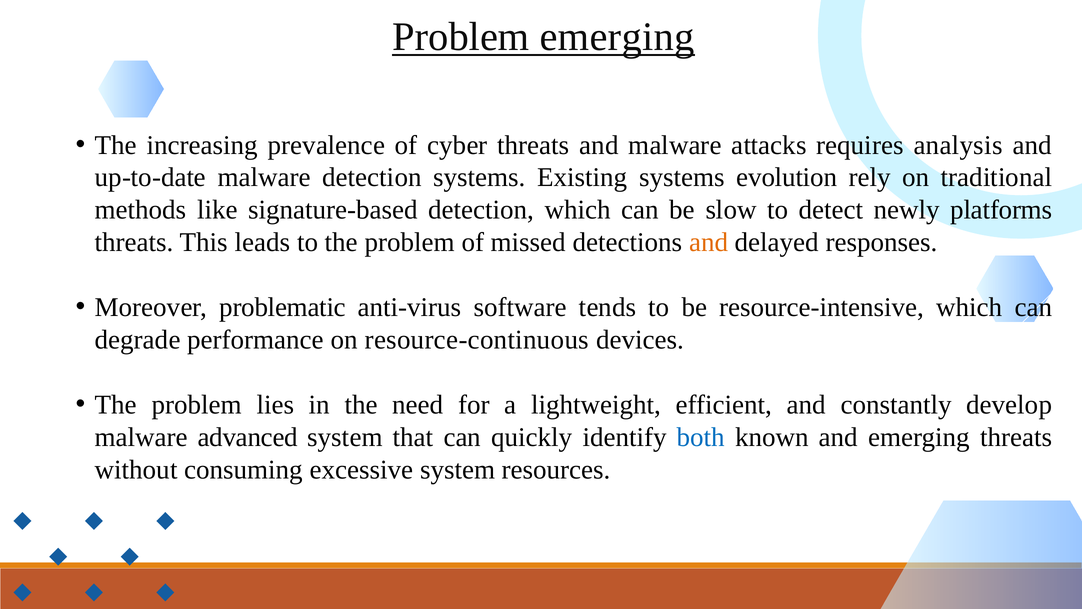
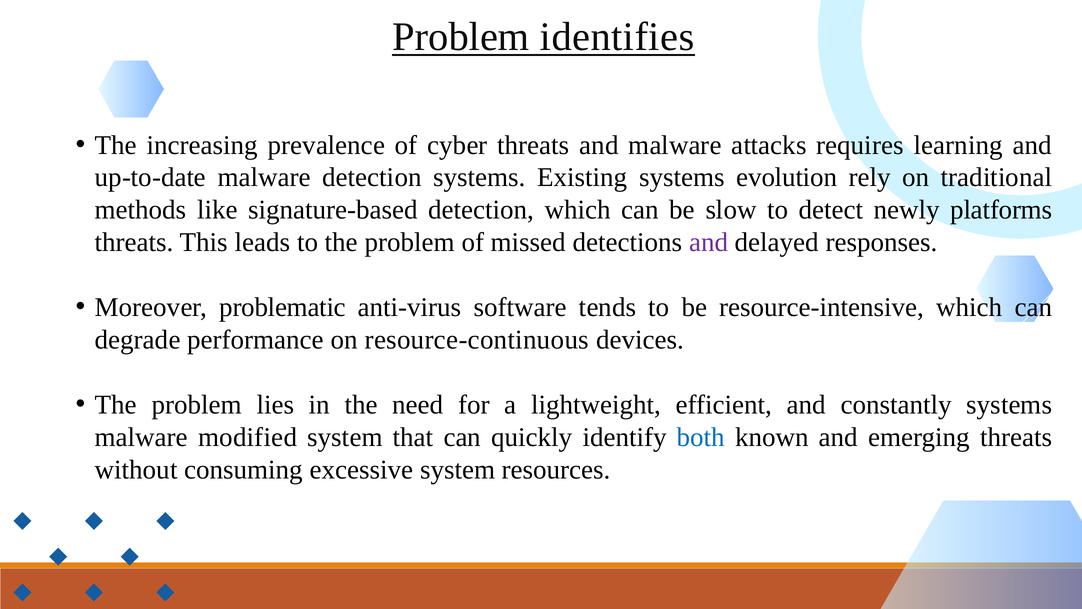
Problem emerging: emerging -> identifies (617, 37)
analysis: analysis -> learning (958, 145)
and colour: orange -> purple (709, 242)
constantly develop: develop -> systems (1009, 405)
advanced: advanced -> modified (248, 437)
